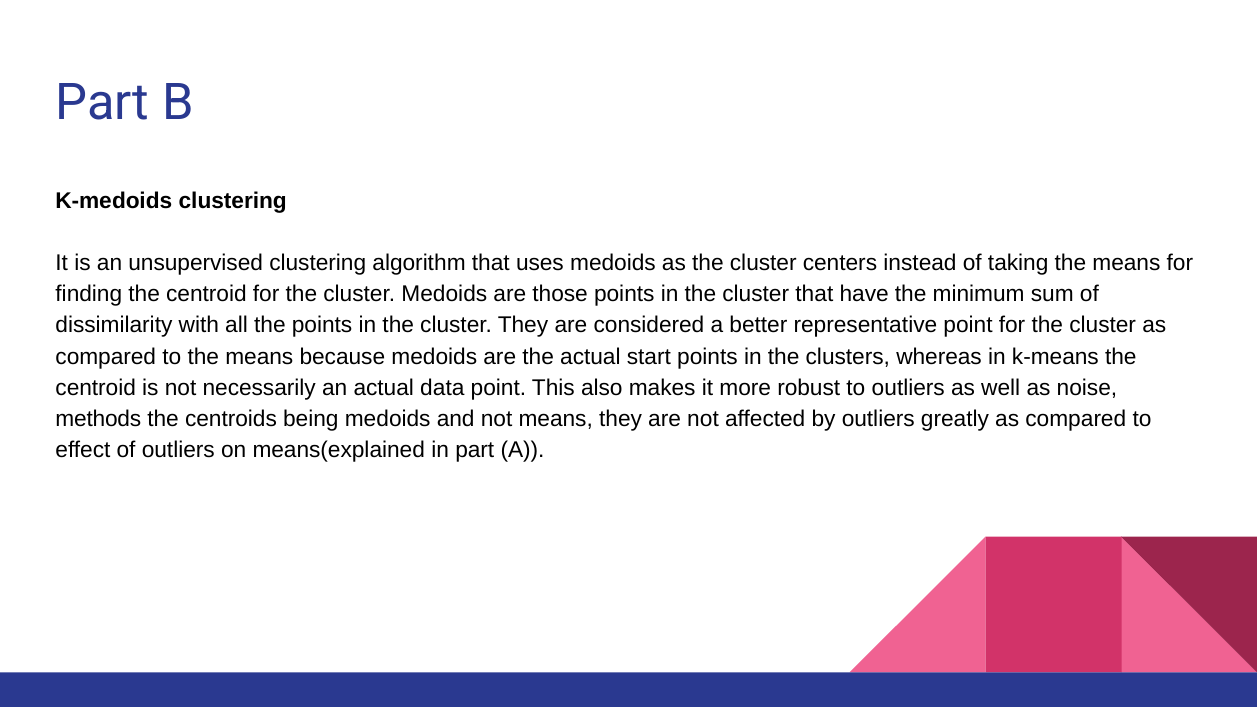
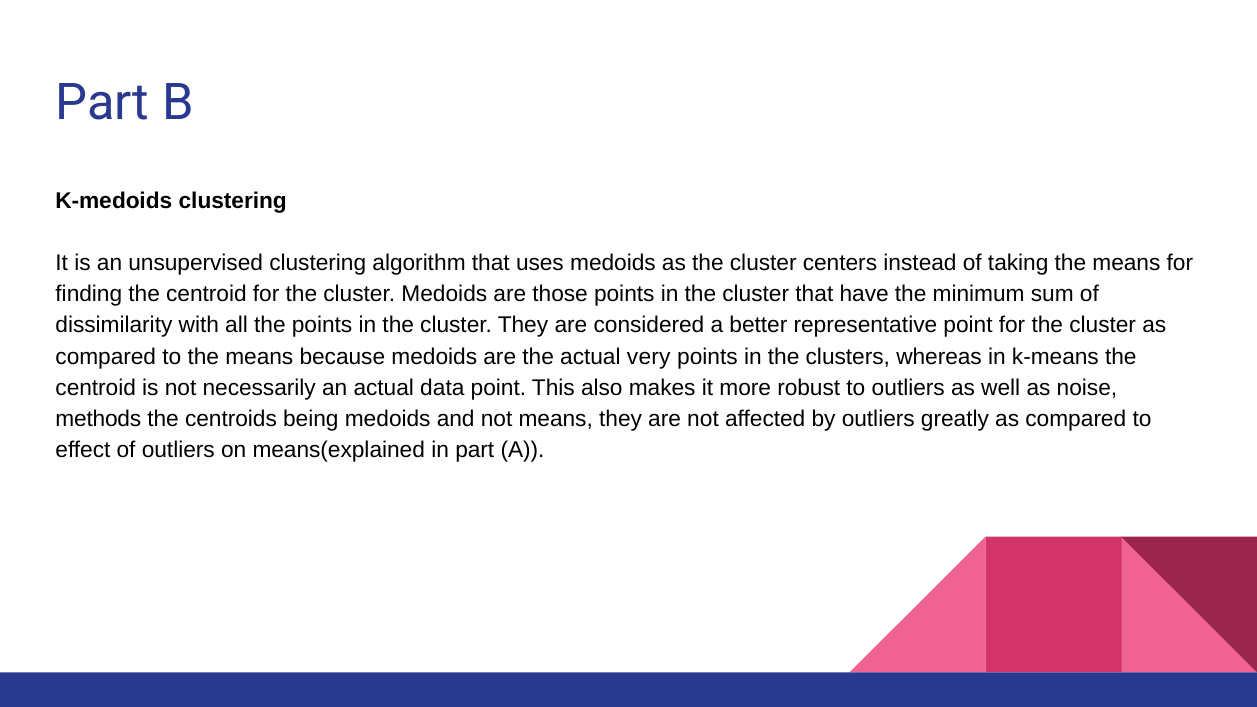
start: start -> very (649, 357)
